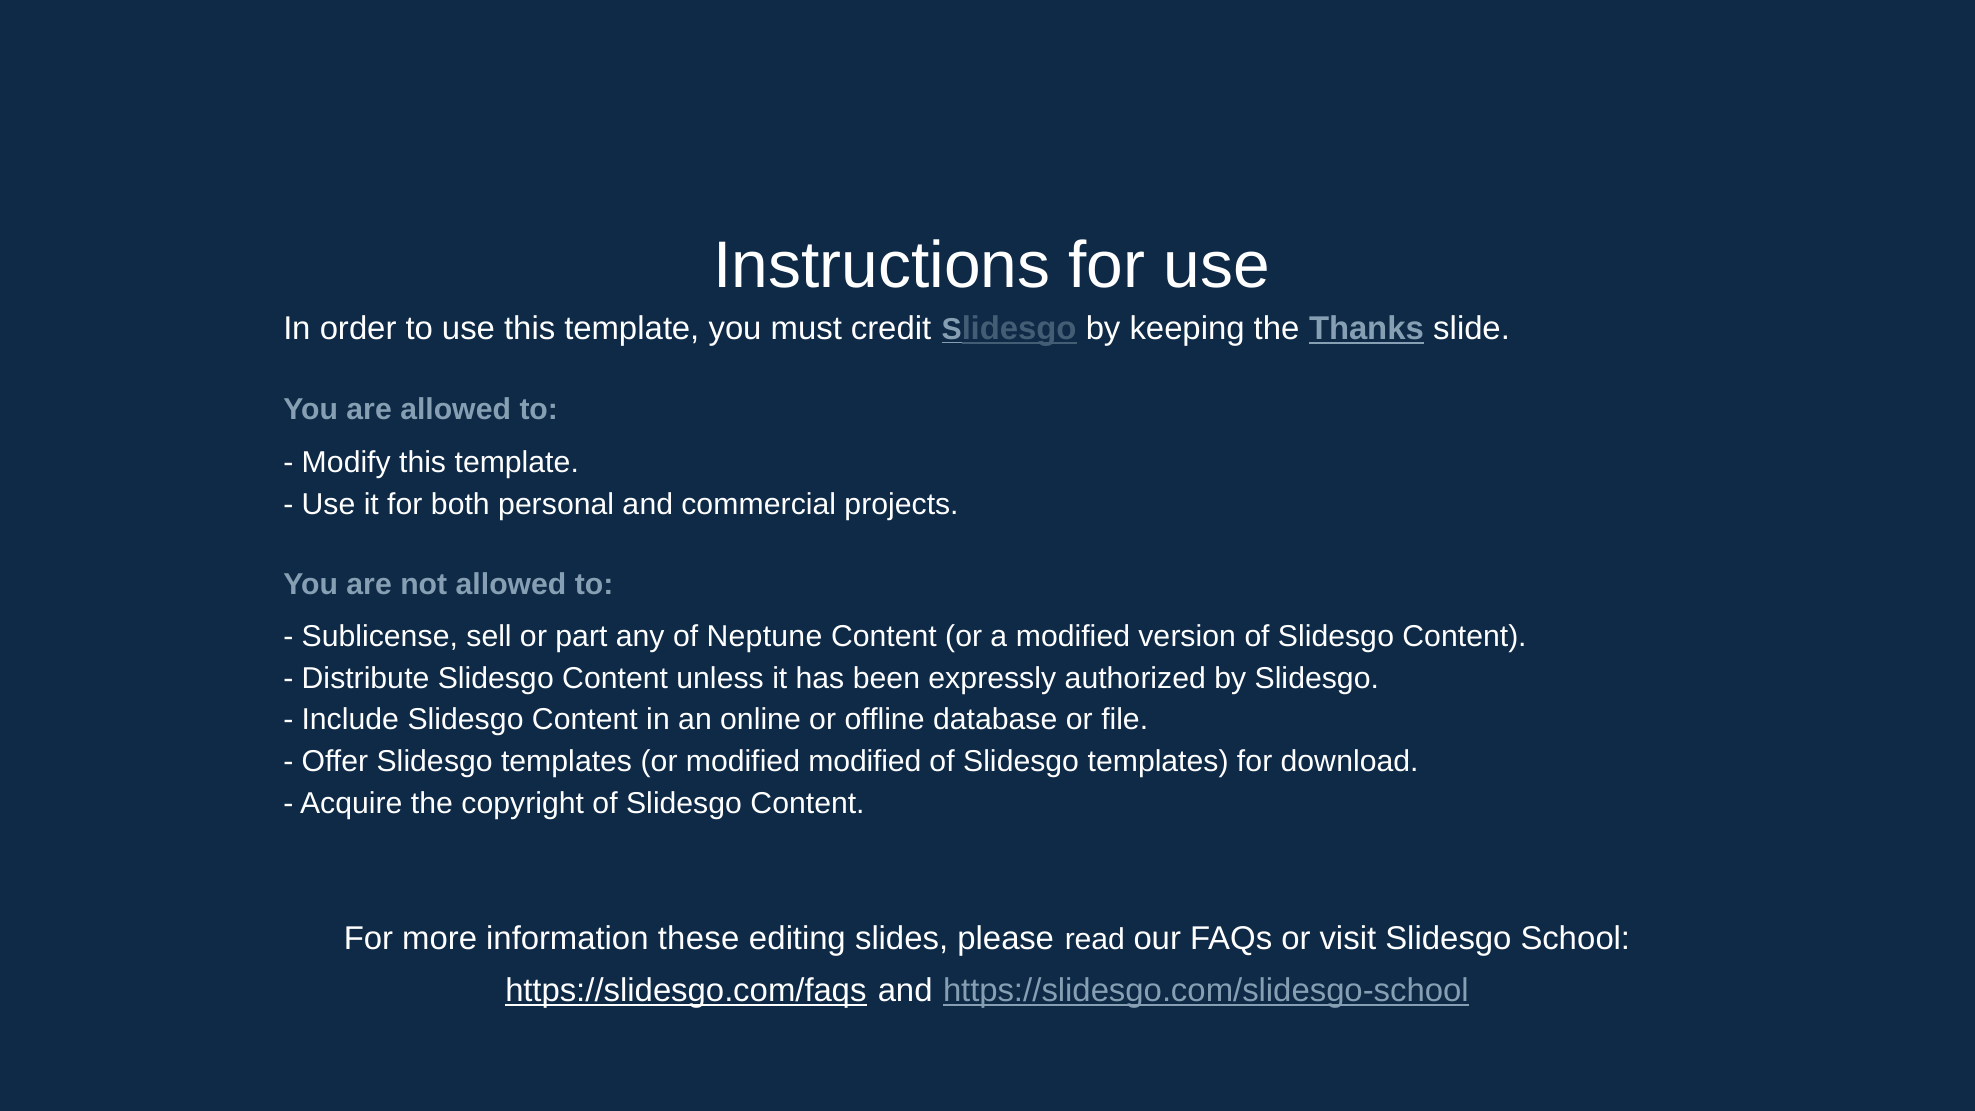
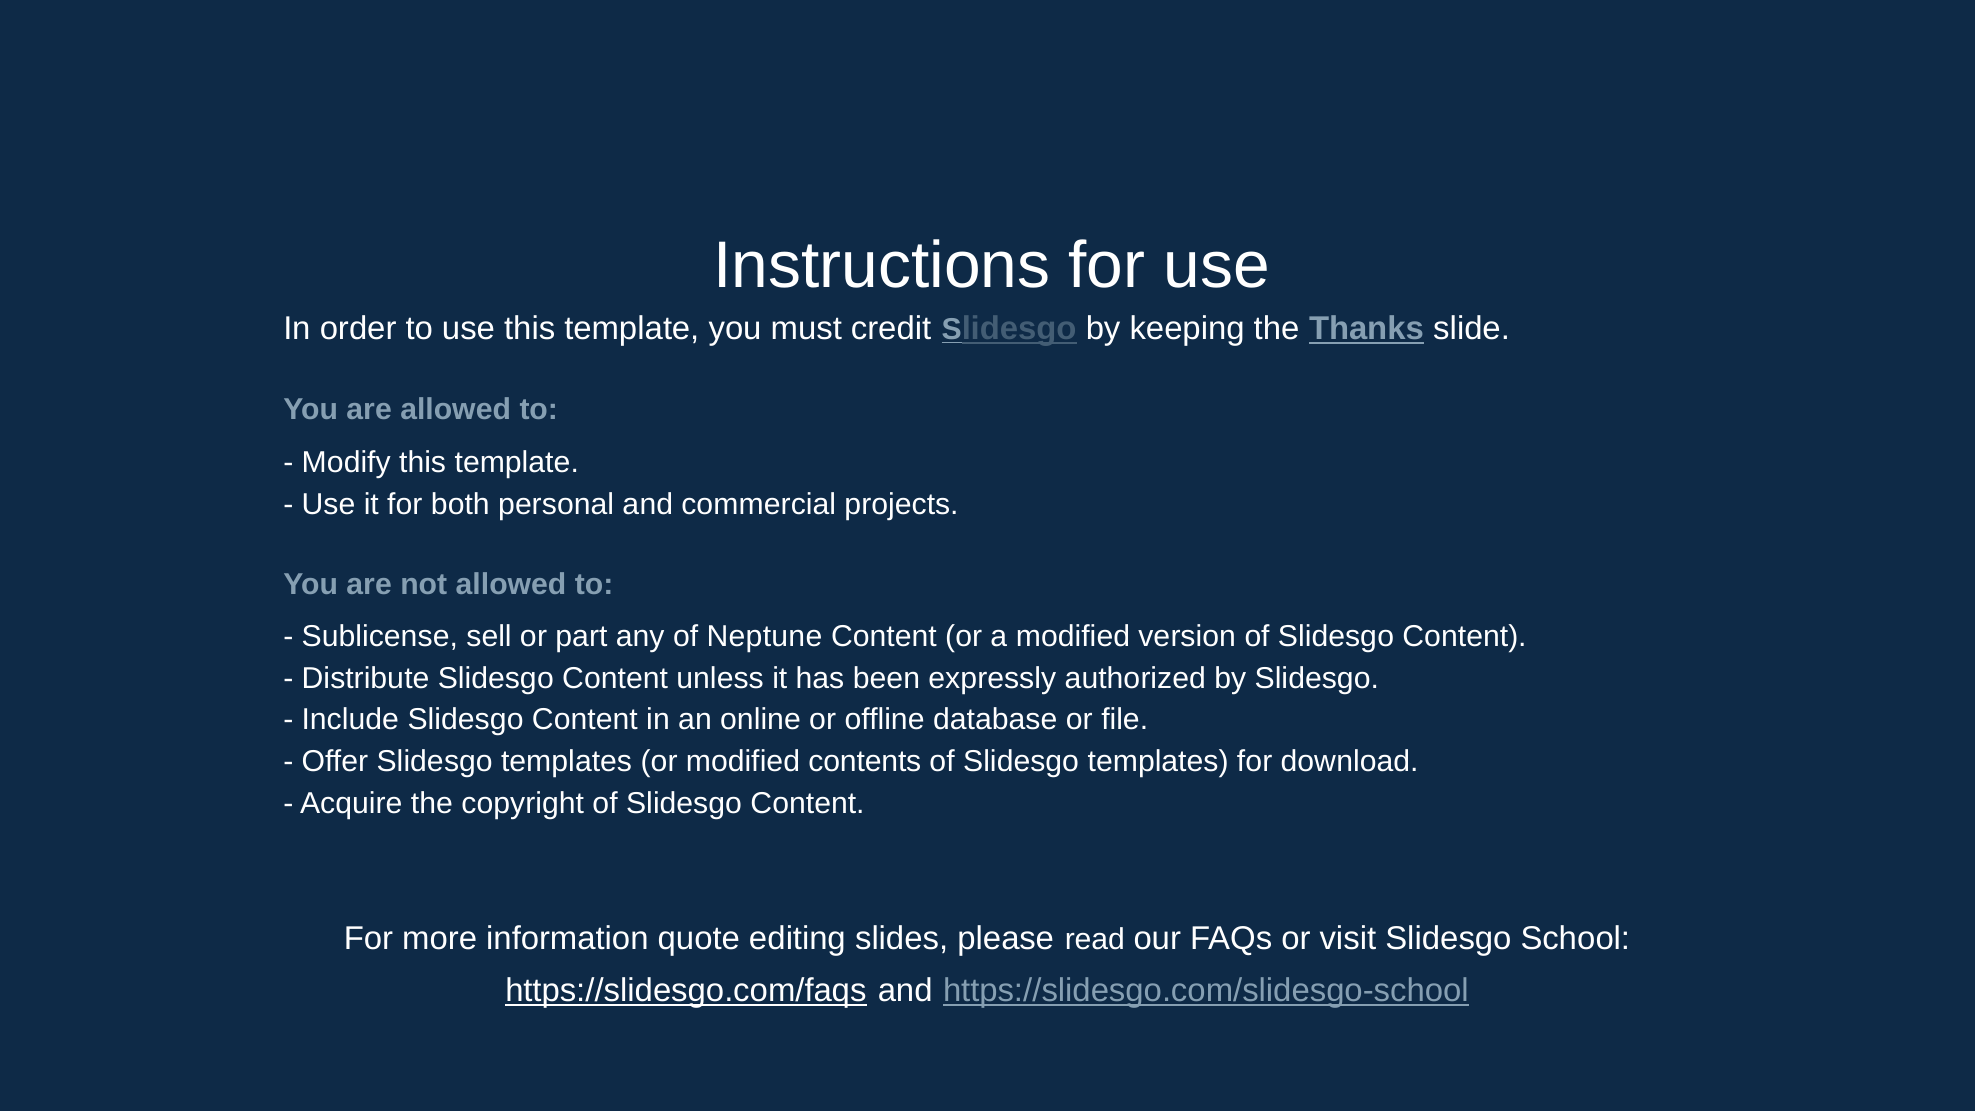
modified modified: modified -> contents (865, 761)
these: these -> quote (699, 939)
